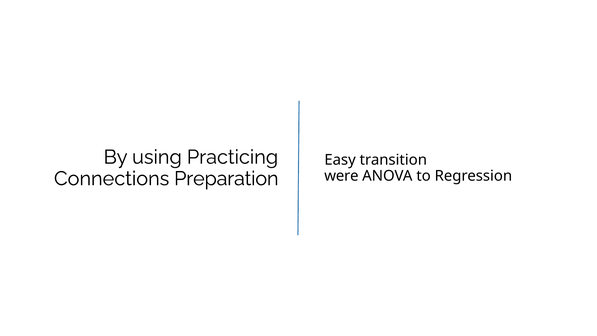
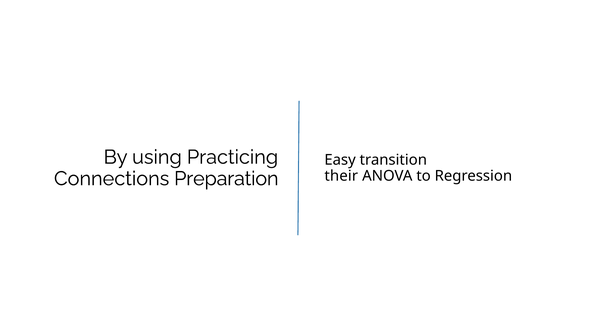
were: were -> their (341, 176)
